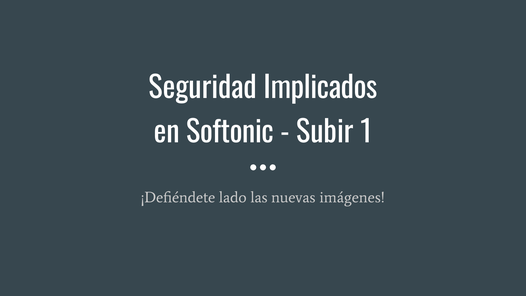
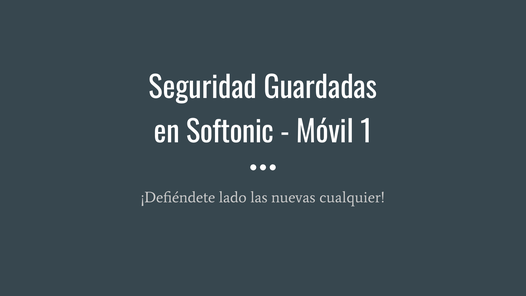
Implicados: Implicados -> Guardadas (320, 88)
Subir: Subir -> Móvil (325, 133)
imágenes: imágenes -> cualquier (352, 197)
